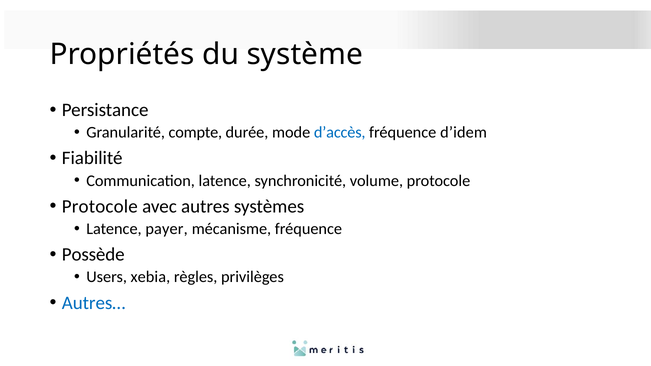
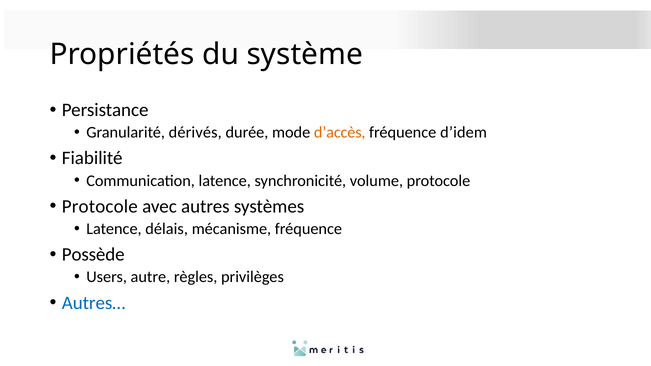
compte: compte -> dérivés (195, 133)
d’accès colour: blue -> orange (340, 133)
payer: payer -> délais (167, 229)
xebia: xebia -> autre (150, 277)
